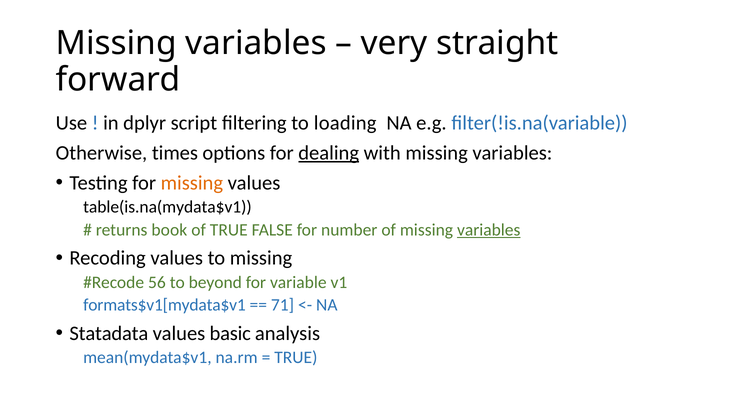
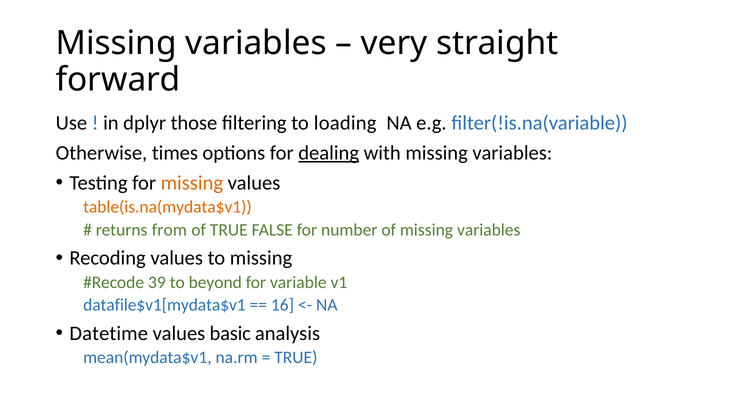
script: script -> those (194, 123)
table(is.na(mydata$v1 colour: black -> orange (167, 207)
book: book -> from (169, 230)
variables underline: present -> none (489, 230)
56: 56 -> 39 (157, 283)
formats$v1[mydata$v1: formats$v1[mydata$v1 -> datafile$v1[mydata$v1 (164, 305)
71: 71 -> 16 (283, 305)
Statadata: Statadata -> Datetime (109, 333)
